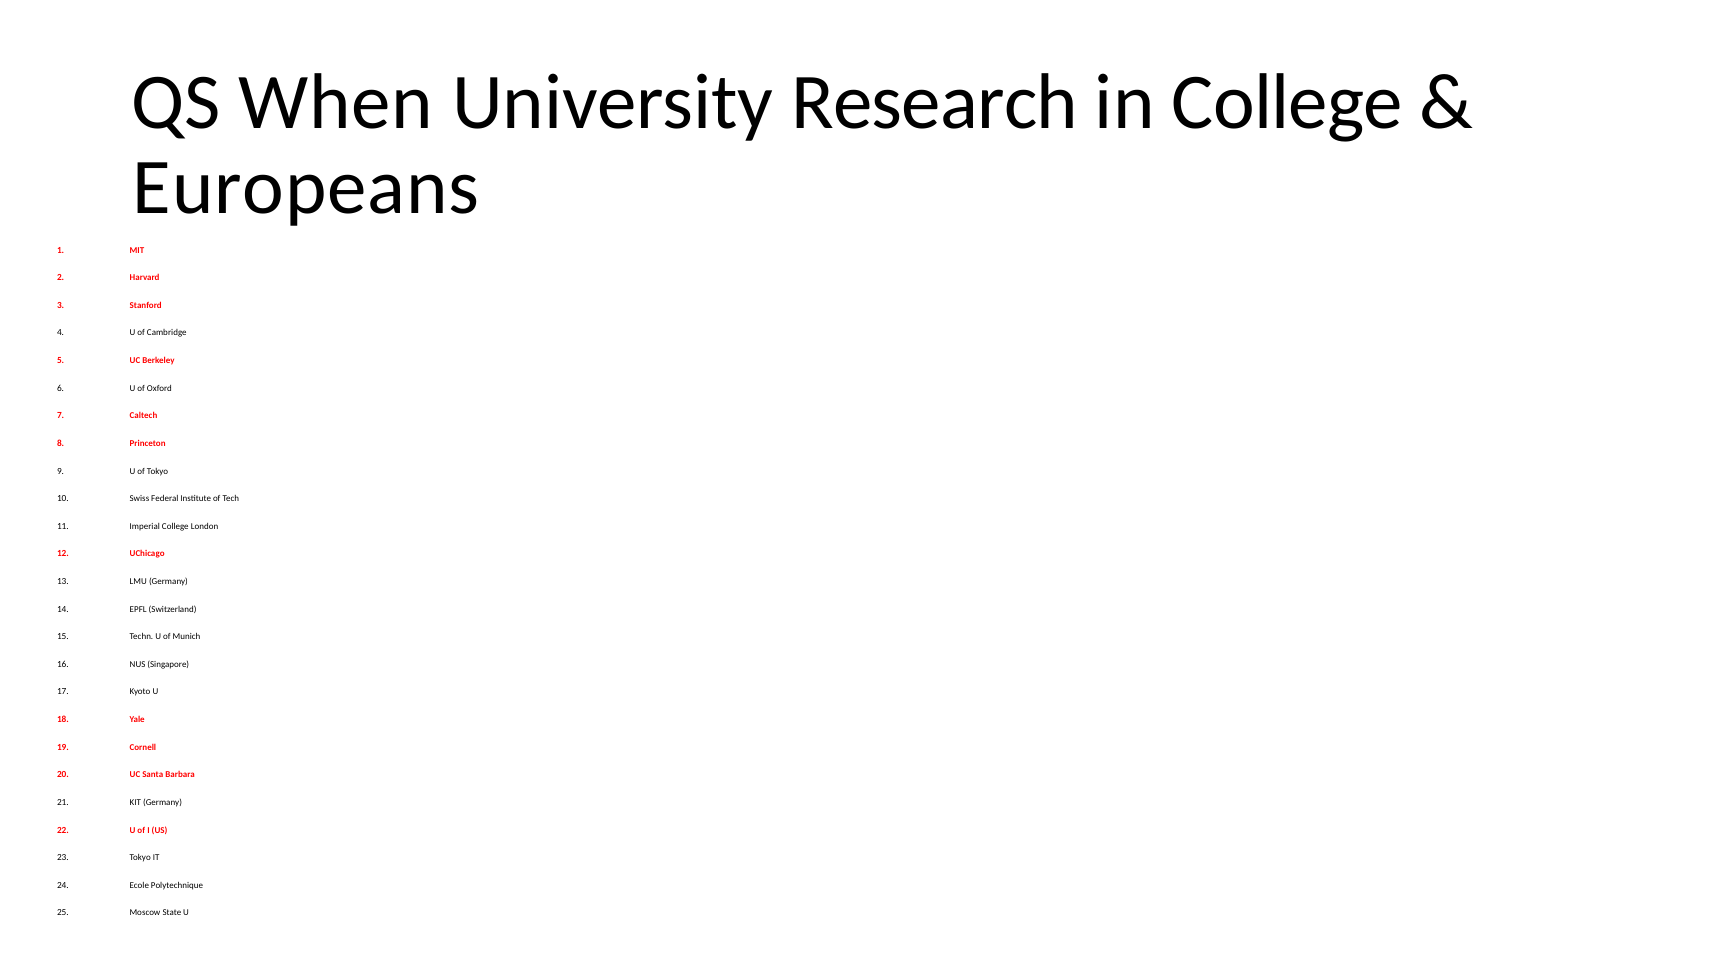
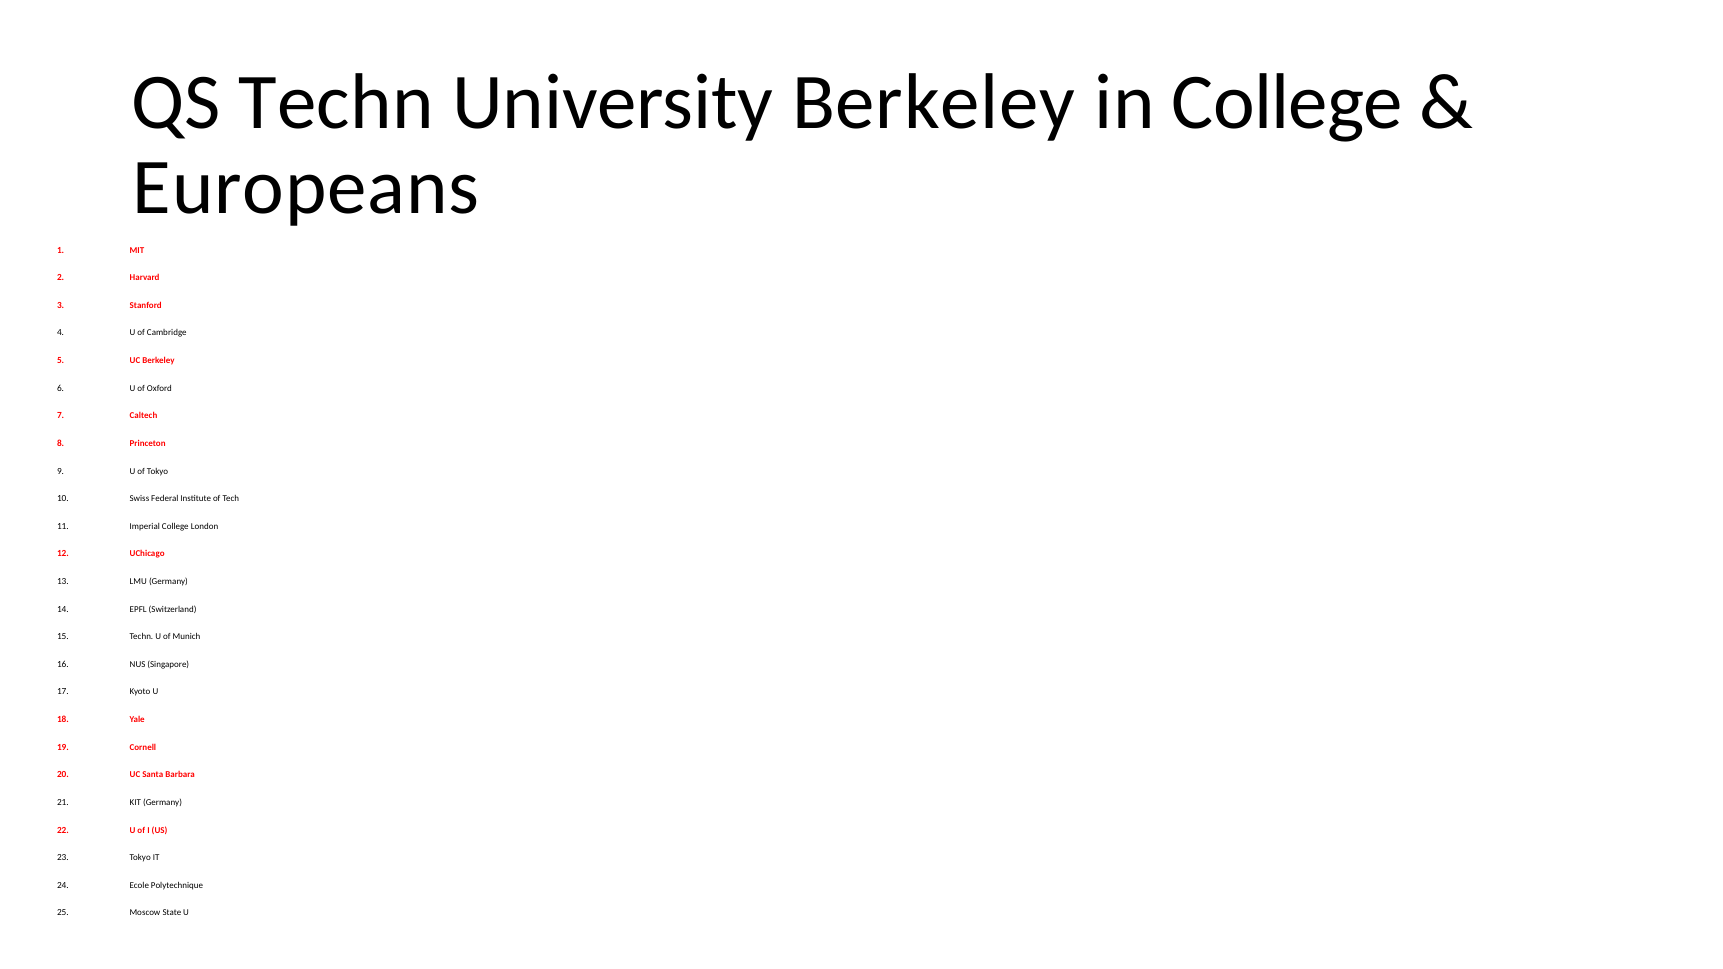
QS When: When -> Techn (336, 102)
University Research: Research -> Berkeley (934, 102)
